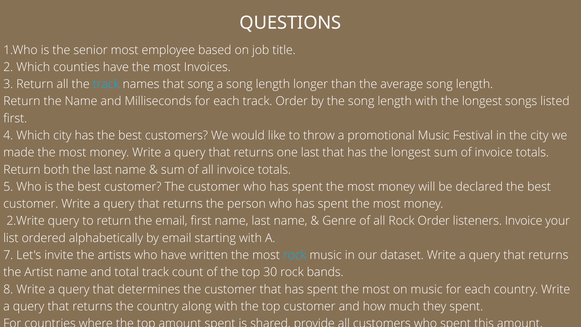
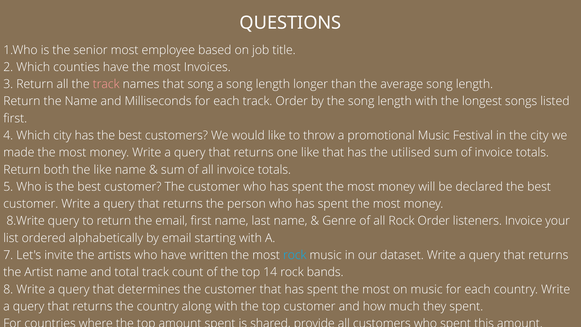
track colour: light blue -> pink (106, 84)
one last: last -> like (310, 152)
has the longest: longest -> utilised (411, 152)
the last: last -> like (103, 170)
2.Write: 2.Write -> 8.Write (26, 221)
30: 30 -> 14 (270, 272)
